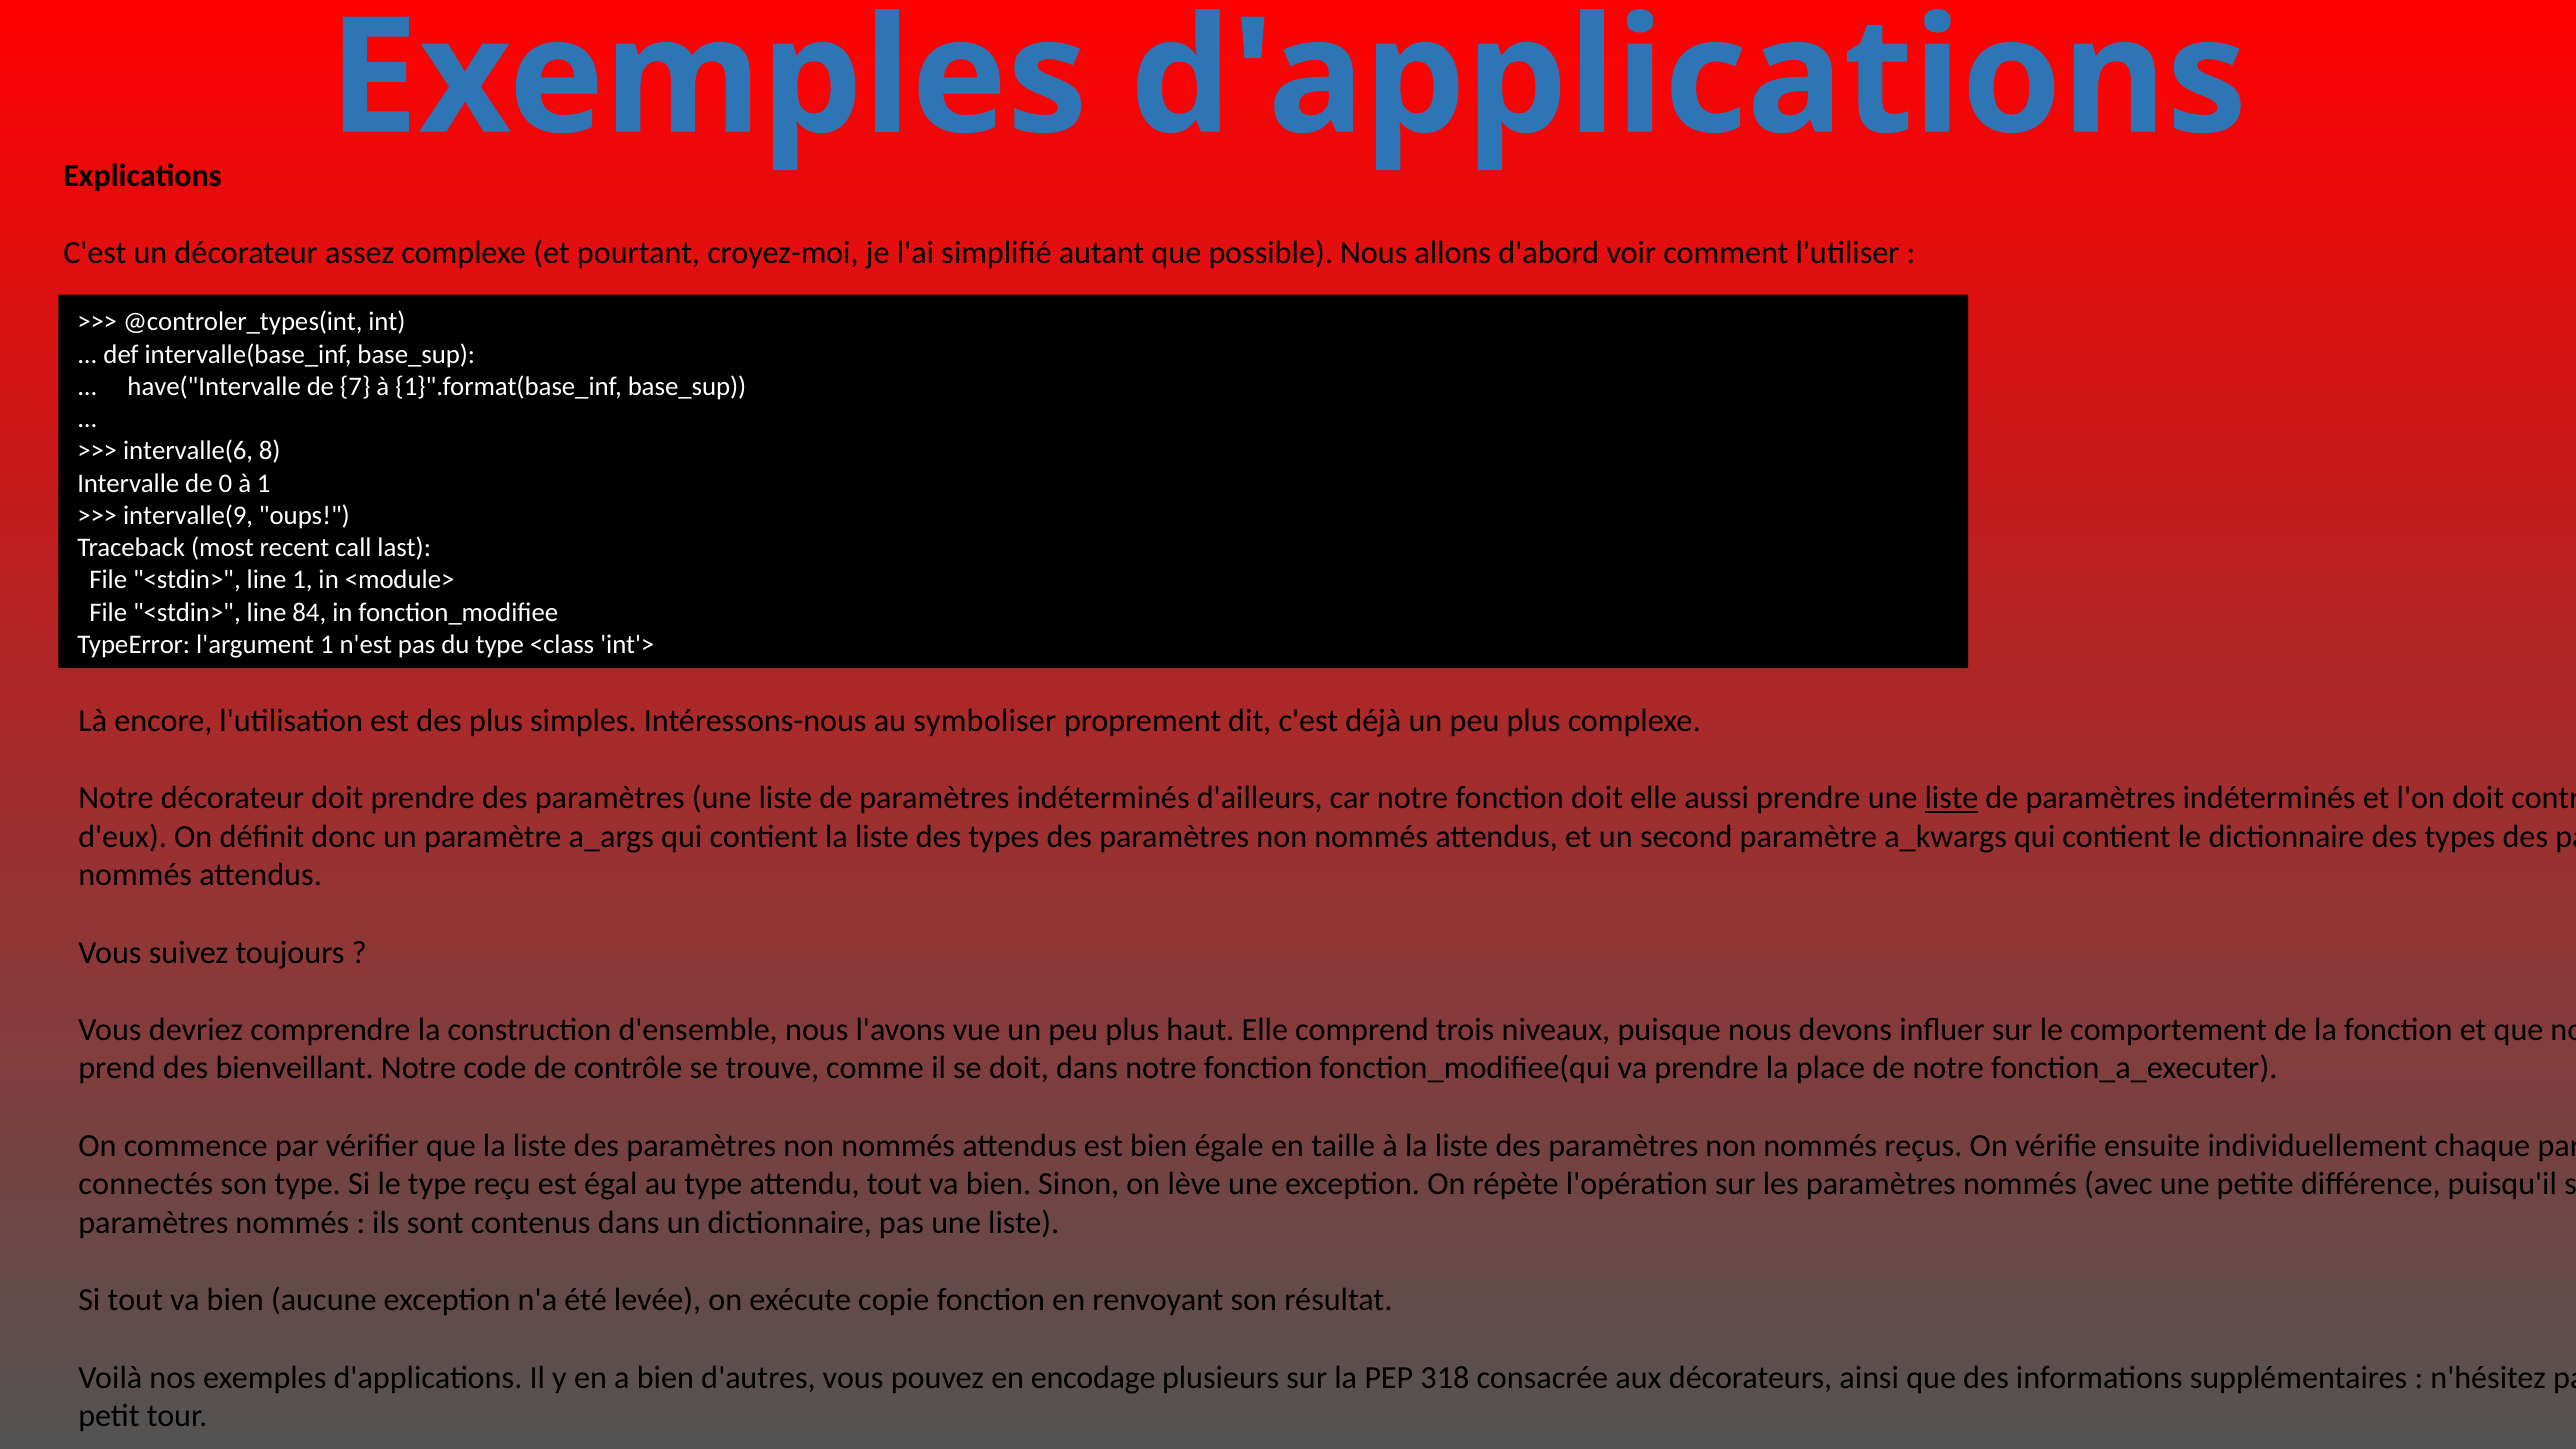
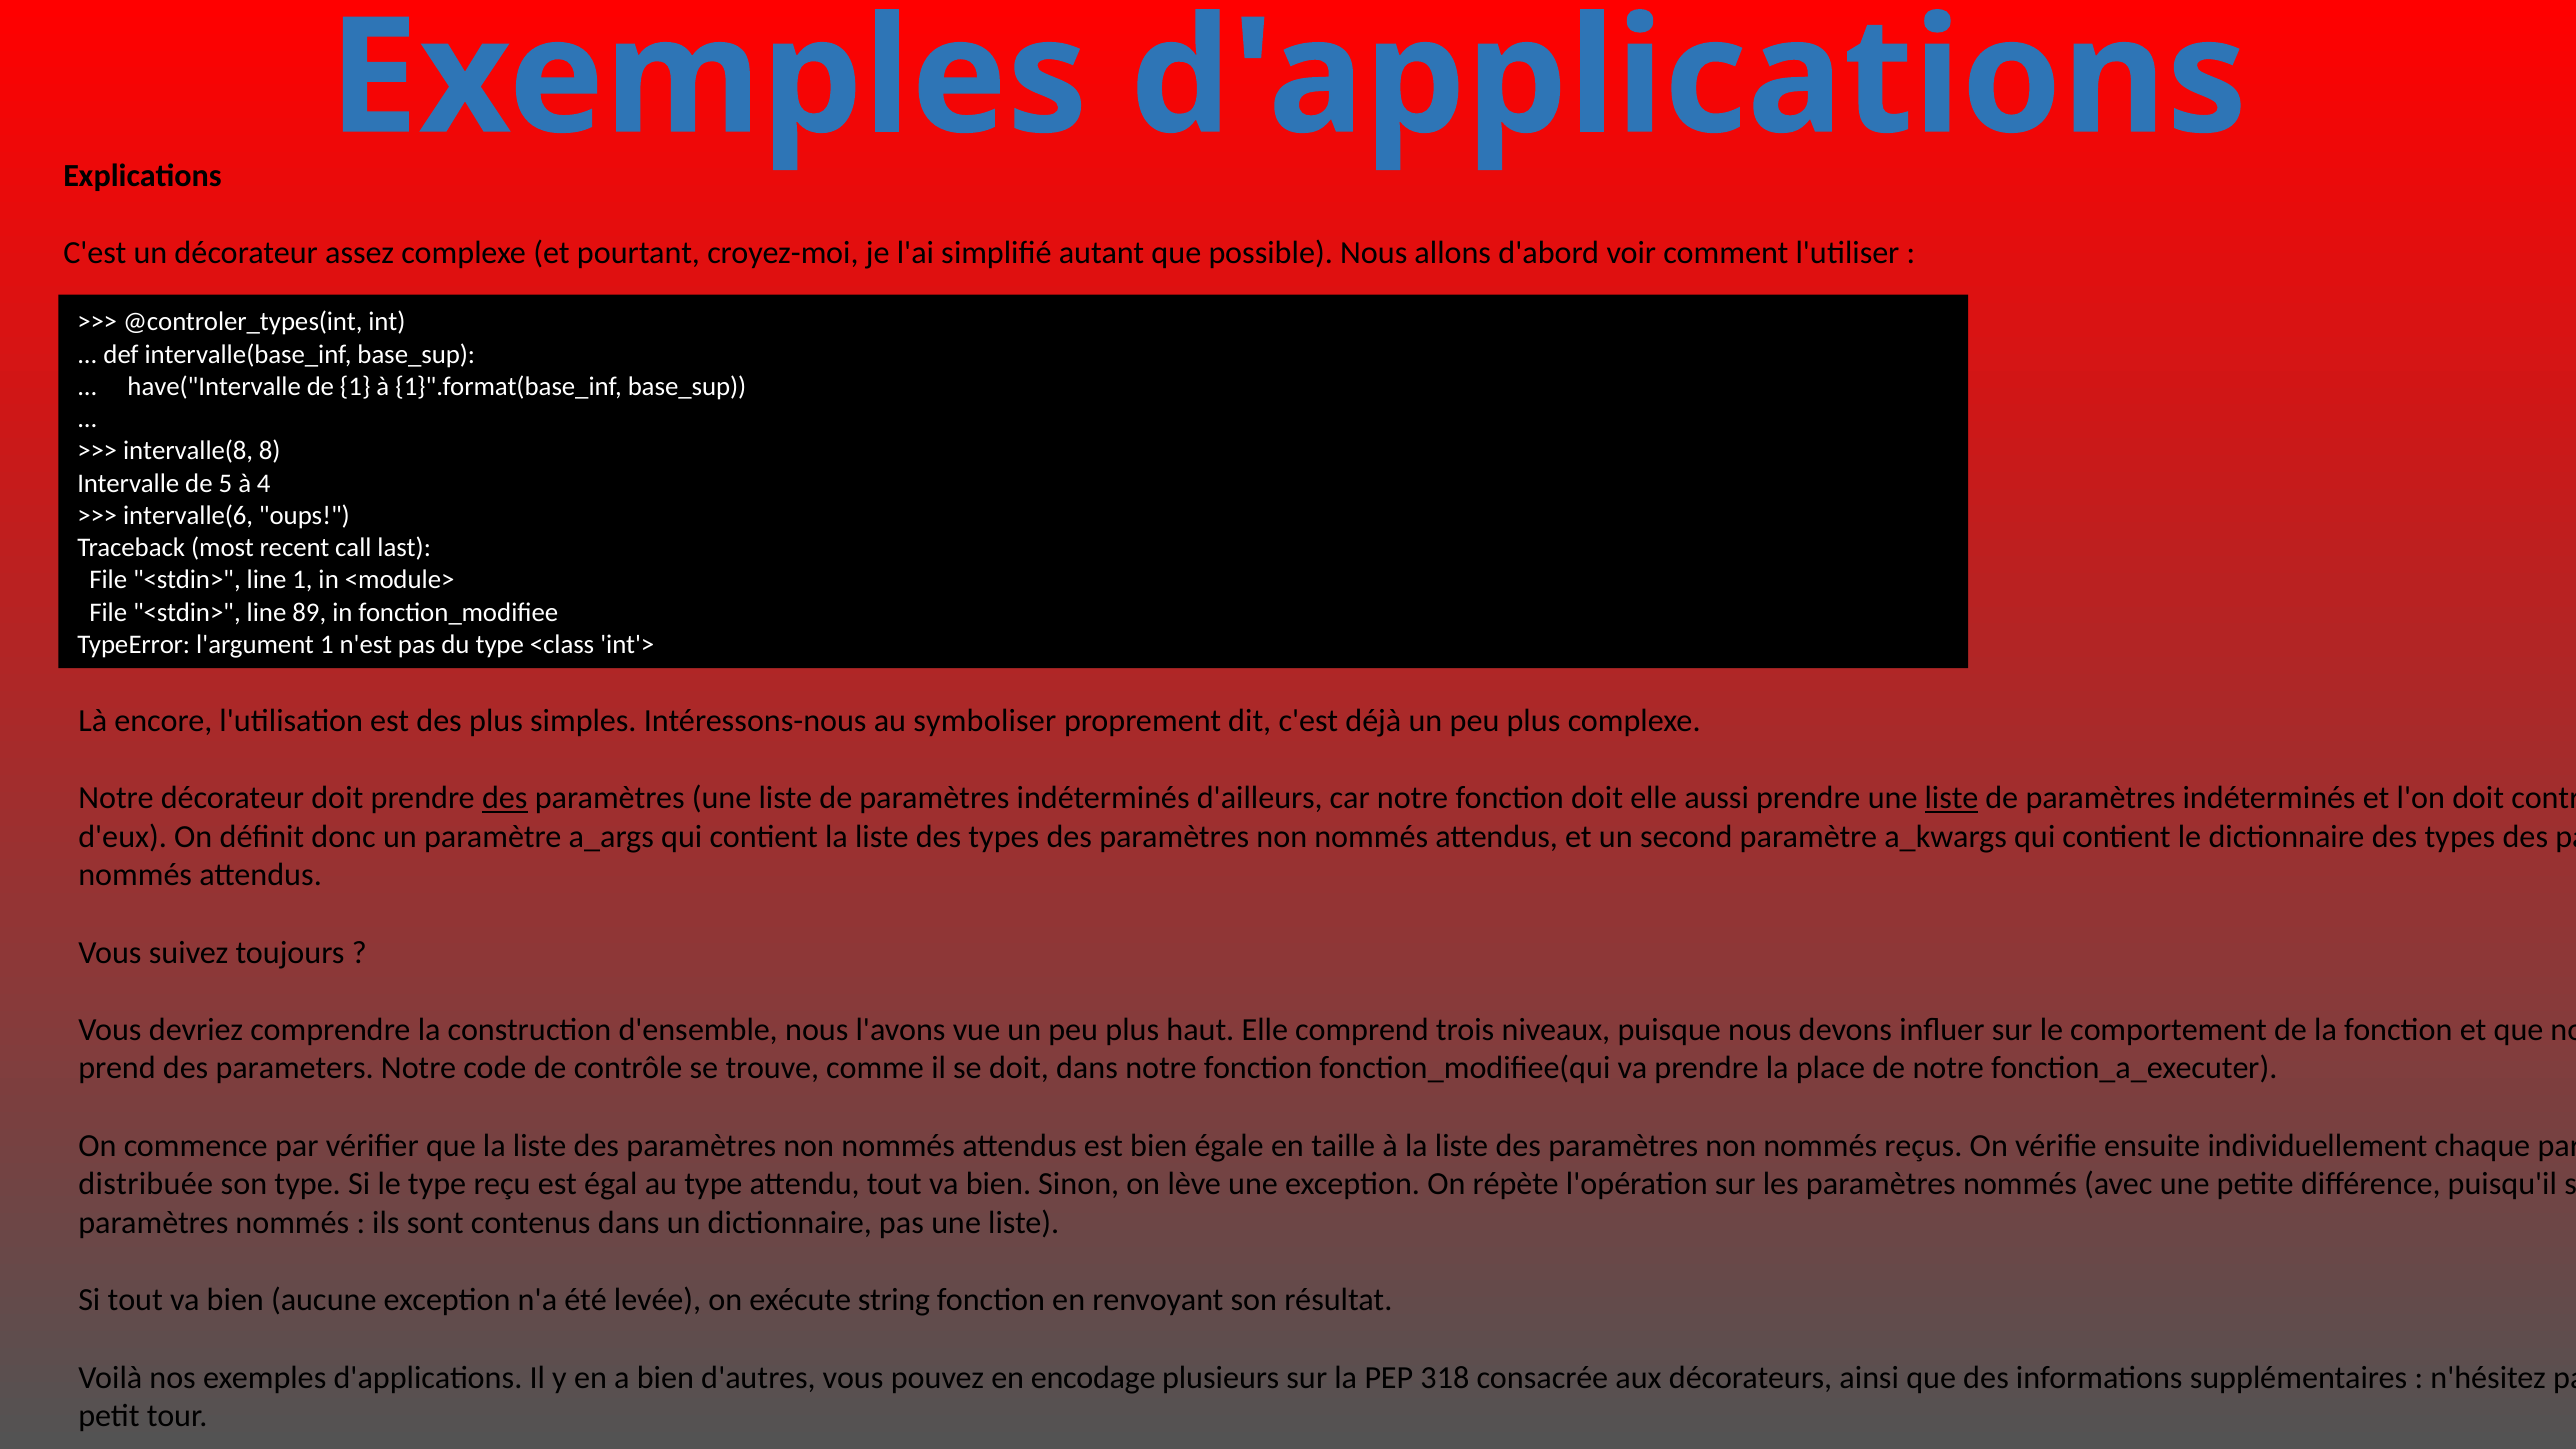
de 7: 7 -> 1 (355, 387)
intervalle(6: intervalle(6 -> intervalle(8 (188, 451)
0: 0 -> 5 (225, 483)
à 1: 1 -> 4 (264, 483)
intervalle(9: intervalle(9 -> intervalle(6 (188, 516)
84: 84 -> 89 (309, 612)
des underline: none -> present (505, 798)
bienveillant: bienveillant -> parameters (295, 1068)
connectés: connectés -> distribuée (146, 1184)
copie: copie -> string (894, 1300)
